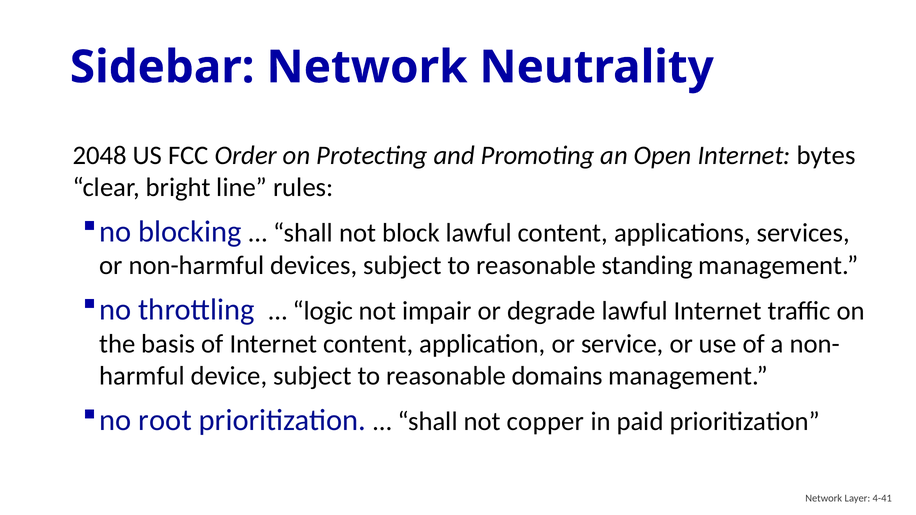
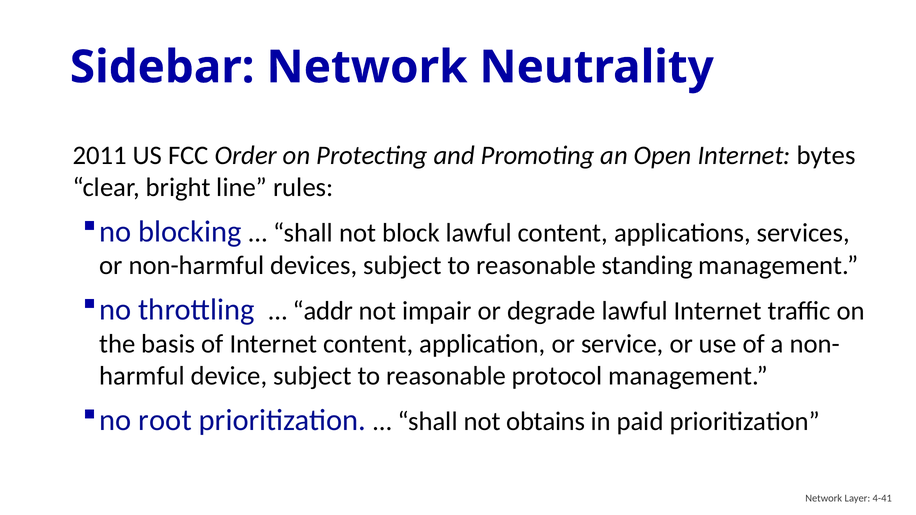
2048: 2048 -> 2011 (100, 156)
logic: logic -> addr (323, 311)
domains: domains -> protocol (557, 376)
copper: copper -> obtains (546, 421)
